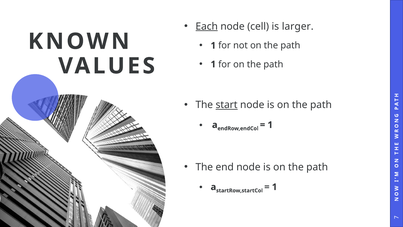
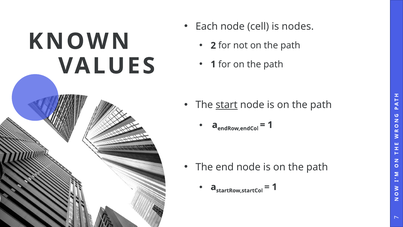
Each underline: present -> none (207, 26)
larger: larger -> nodes (298, 26)
1: 1 -> 2 (213, 45)
